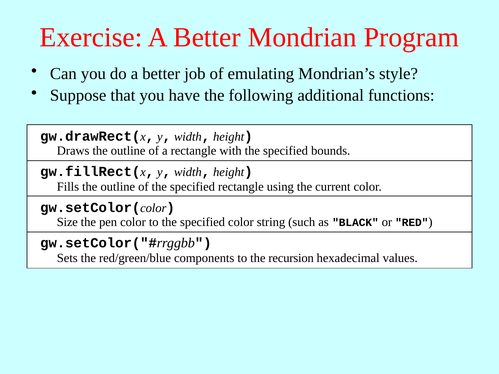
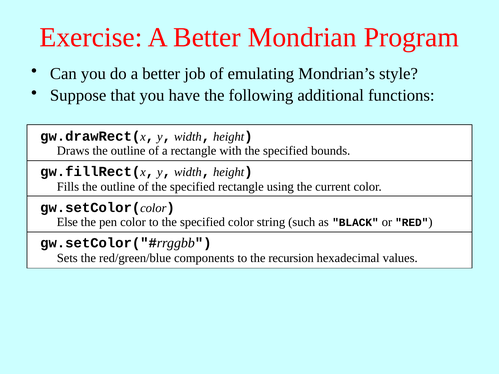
Size: Size -> Else (67, 222)
